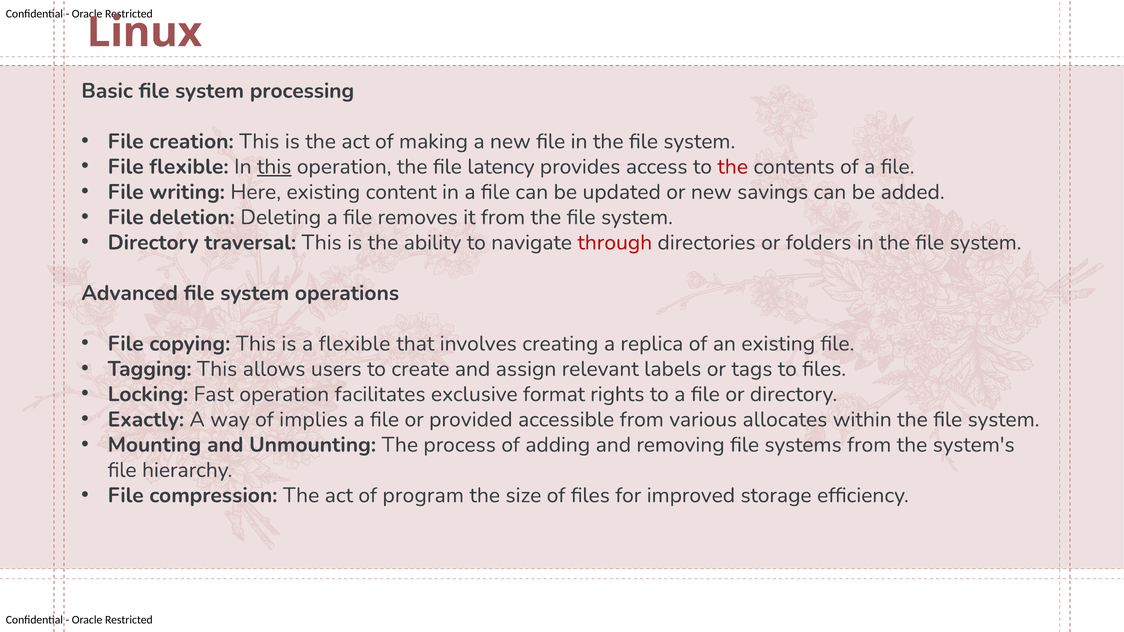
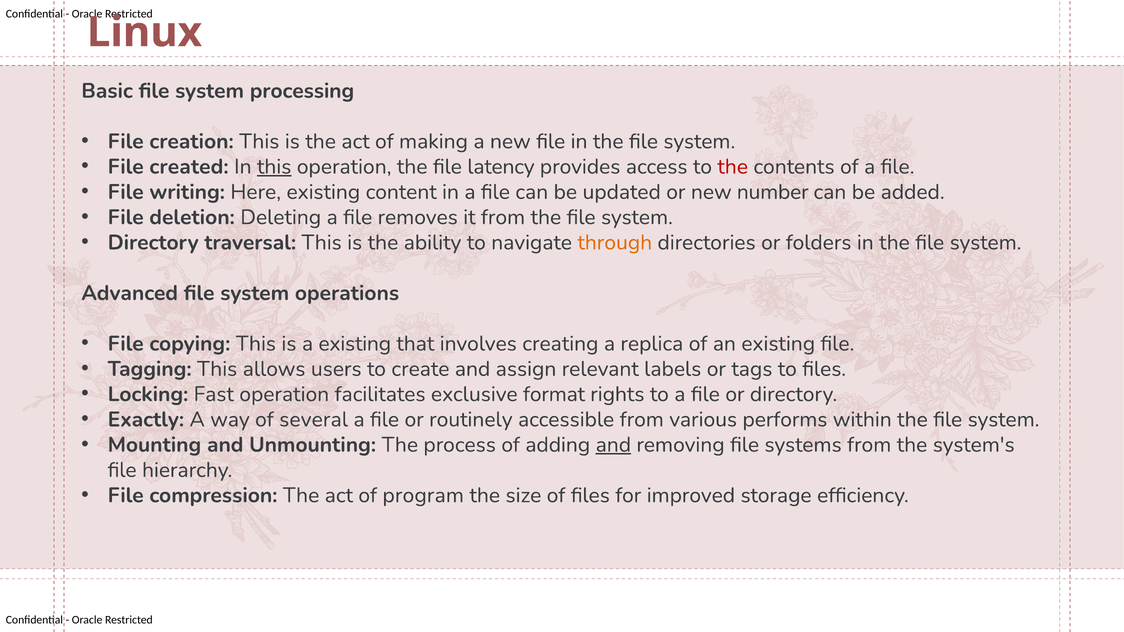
File flexible: flexible -> created (189, 167)
savings: savings -> number (773, 192)
through colour: red -> orange (615, 243)
a flexible: flexible -> existing (355, 344)
implies: implies -> several (314, 420)
provided: provided -> routinely (471, 420)
allocates: allocates -> performs (785, 420)
and underline: none -> present (613, 445)
